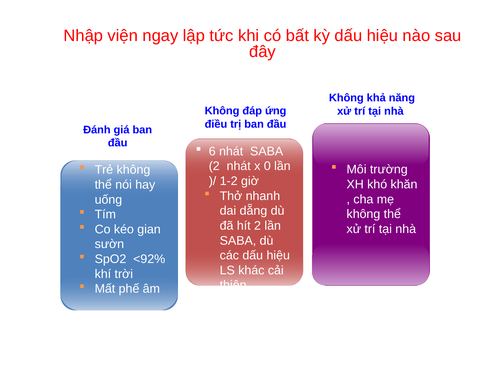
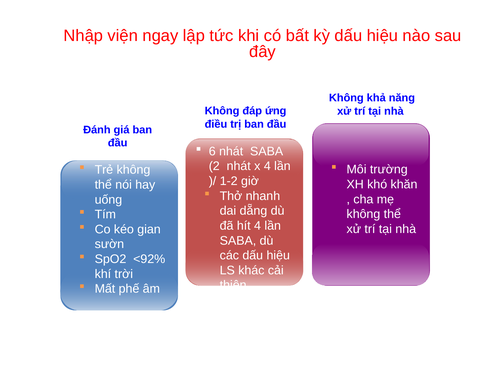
x 0: 0 -> 4 (267, 166)
hít 2: 2 -> 4 (258, 226)
